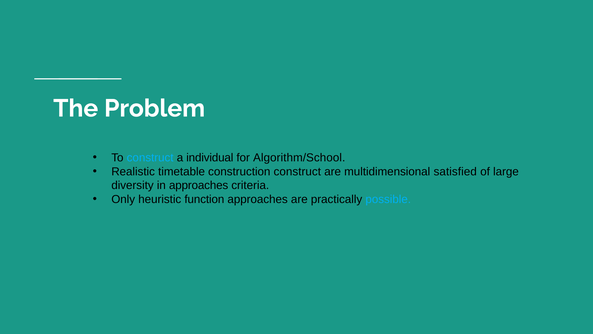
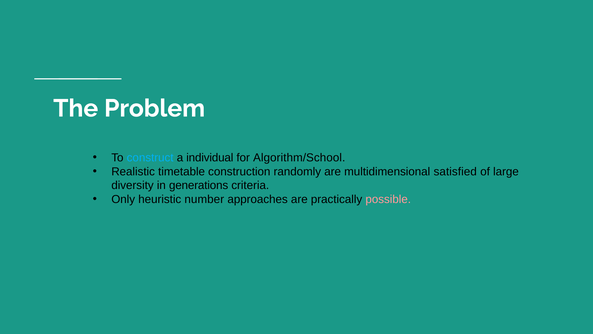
construction construct: construct -> randomly (297, 171)
in approaches: approaches -> generations (199, 185)
function: function -> number (204, 199)
possible colour: light blue -> pink (388, 199)
